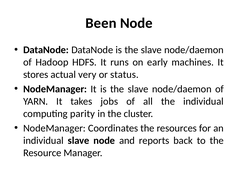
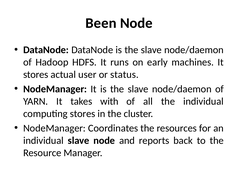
very: very -> user (87, 74)
jobs: jobs -> with (109, 101)
computing parity: parity -> stores (83, 113)
